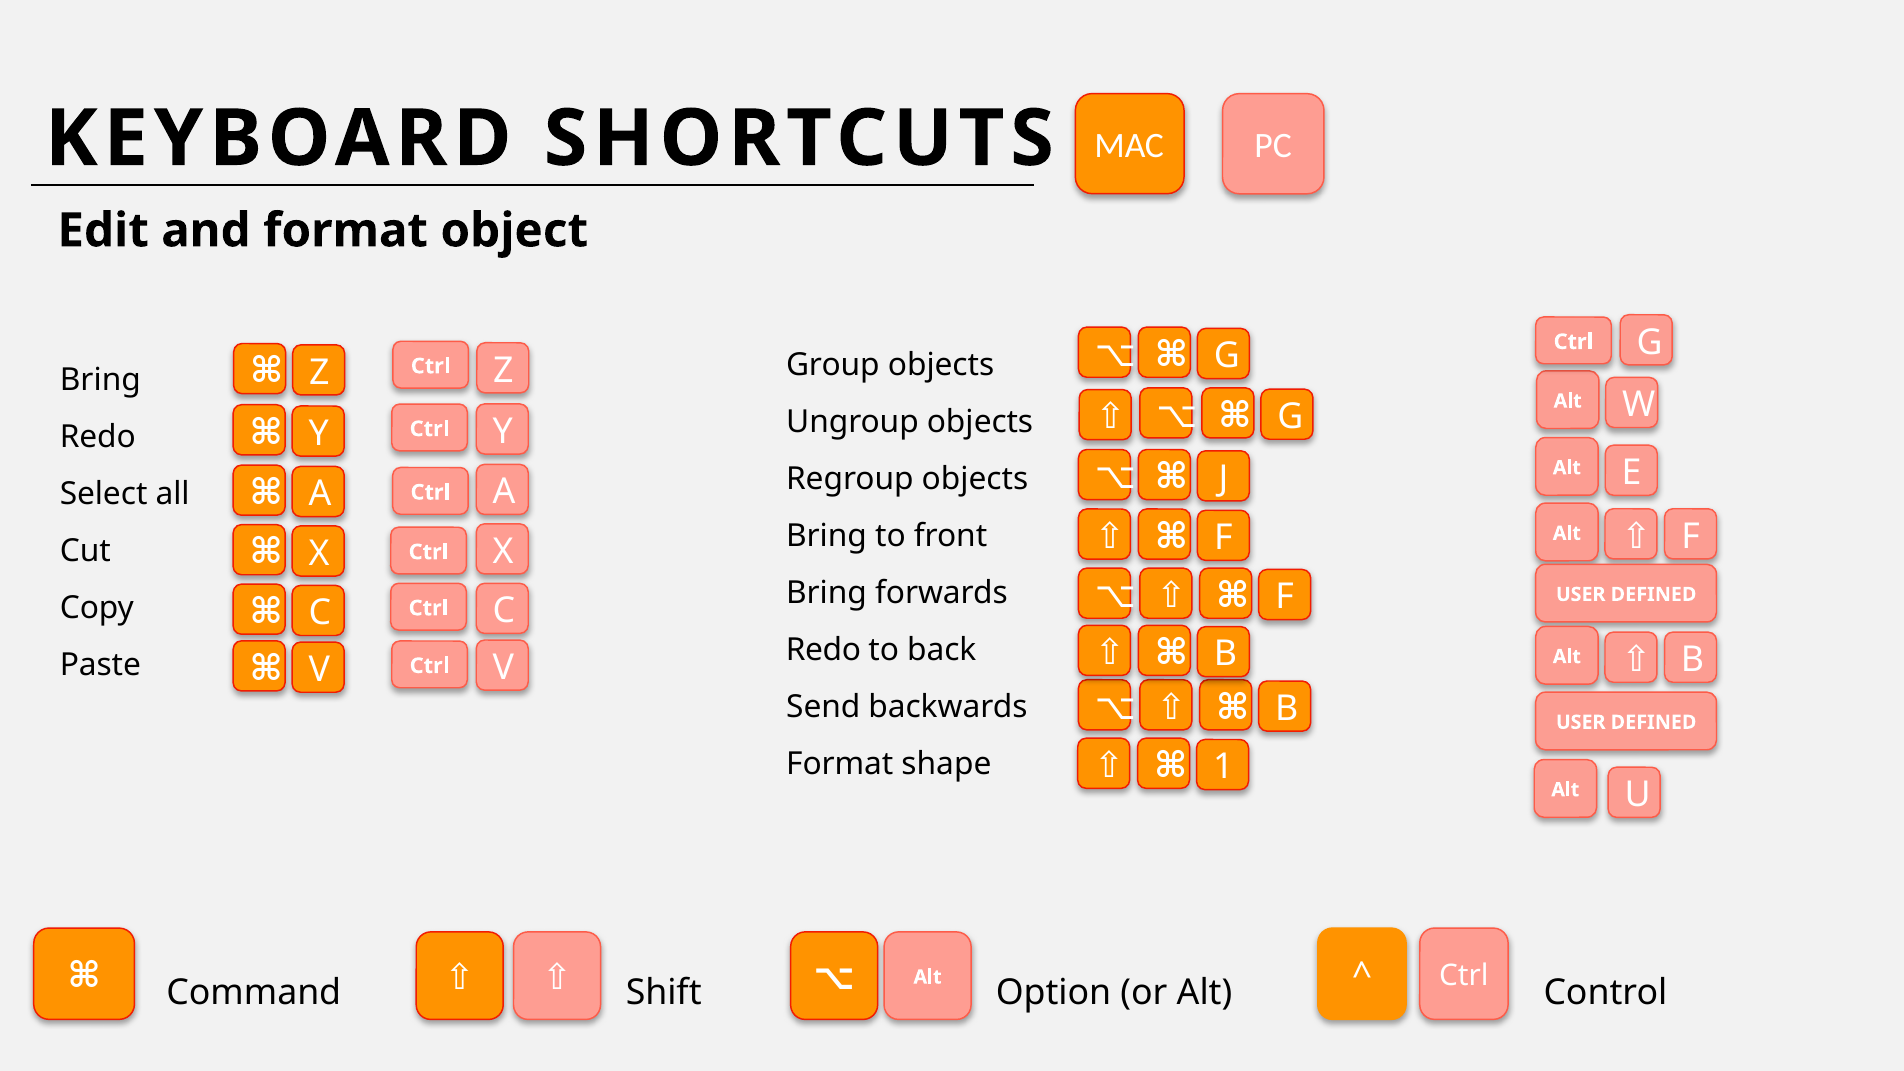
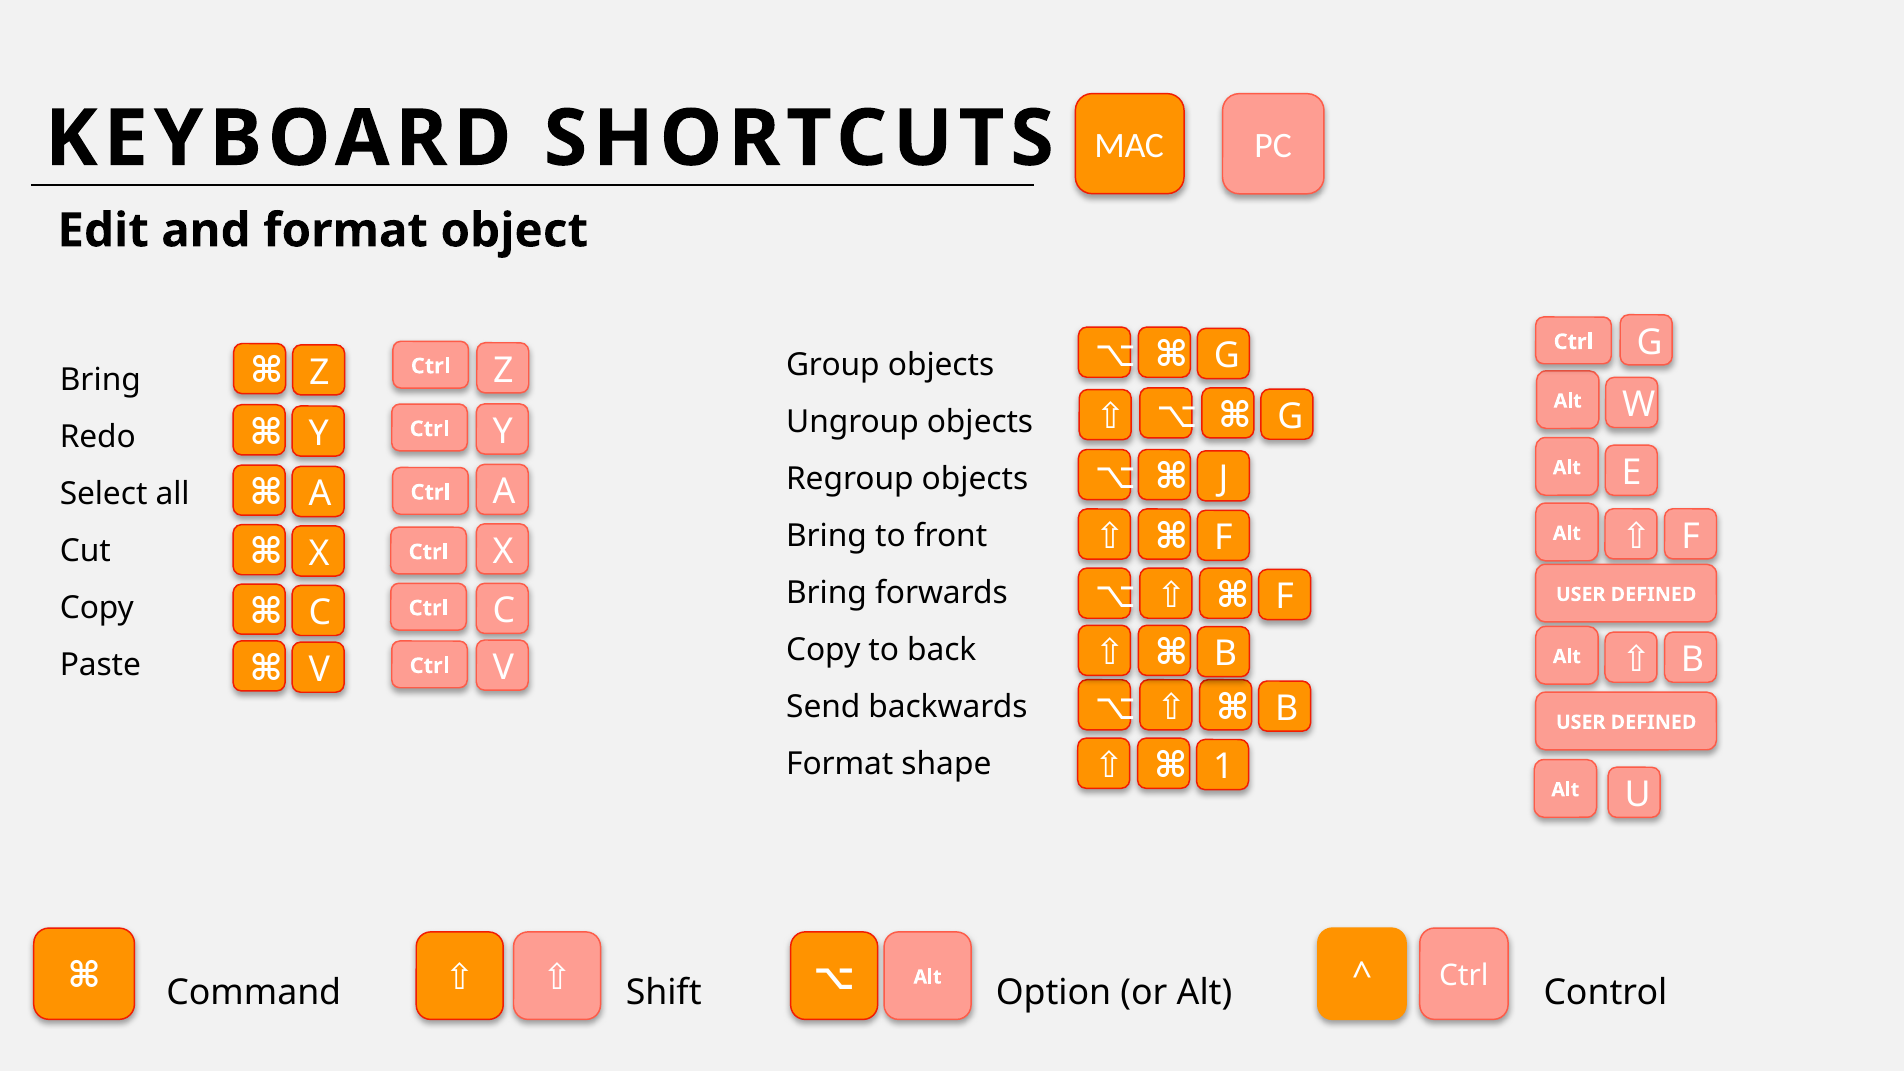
Redo: Redo -> Copy (823, 650)
